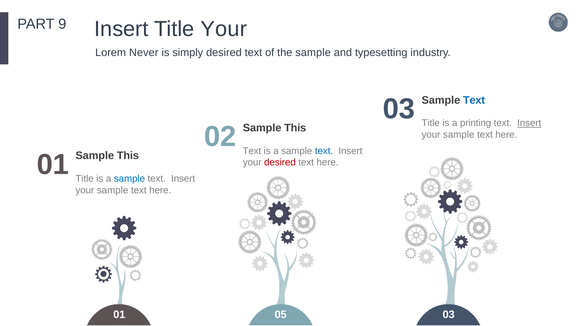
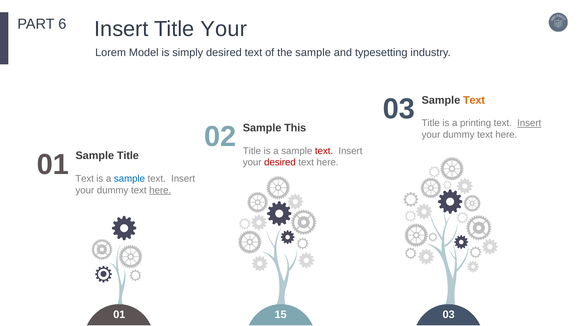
9: 9 -> 6 (62, 24)
Never: Never -> Model (144, 53)
Text colour: blue -> orange (474, 100)
sample: sample -> dummy (459, 135)
This: This -> Title (128, 155)
01 Text: Text -> Title (252, 151)
text colour: blue -> red (324, 151)
Title: Title -> Text (85, 178)
sample: sample -> dummy (113, 190)
here underline: none -> present (160, 190)
05: 05 -> 15 (281, 314)
